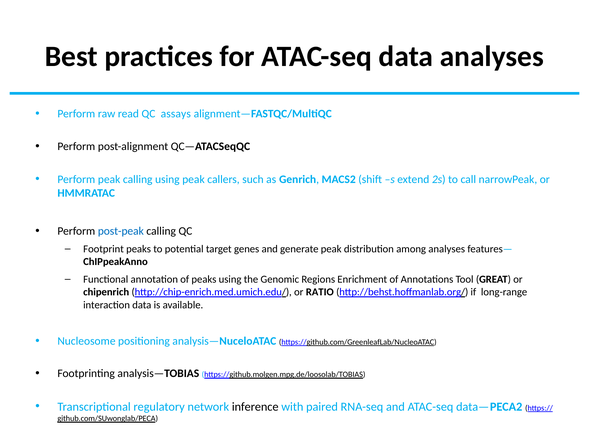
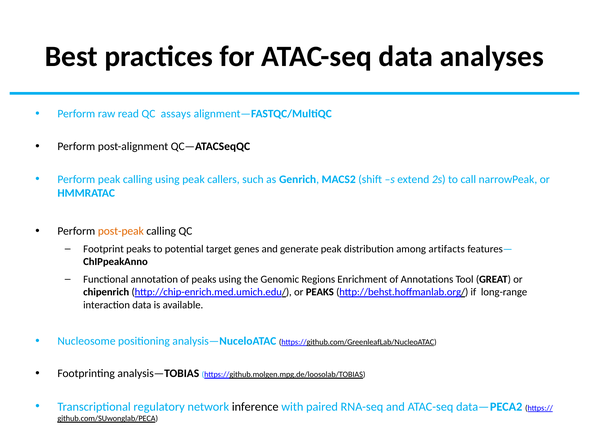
post-peak colour: blue -> orange (121, 231)
among analyses: analyses -> artifacts (447, 249)
or RATIO: RATIO -> PEAKS (320, 292)
